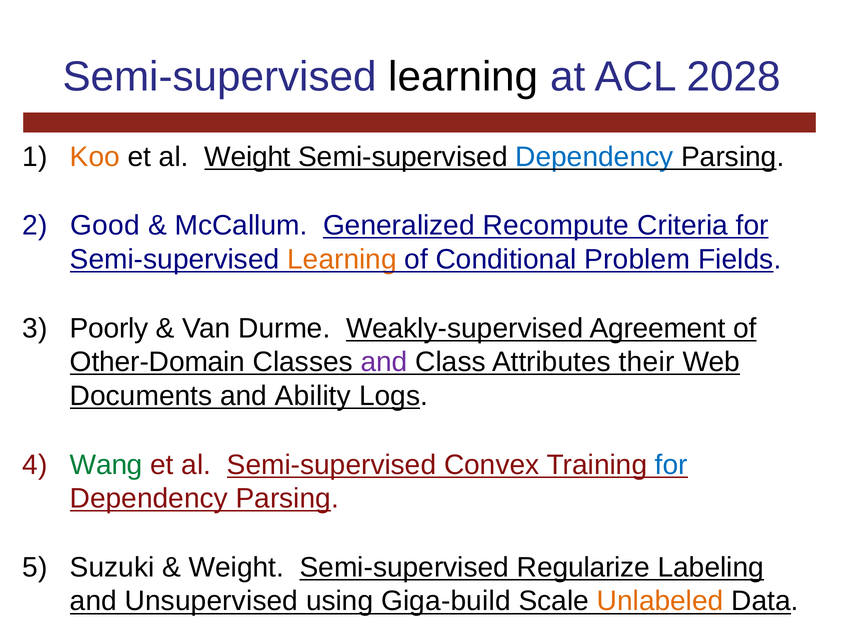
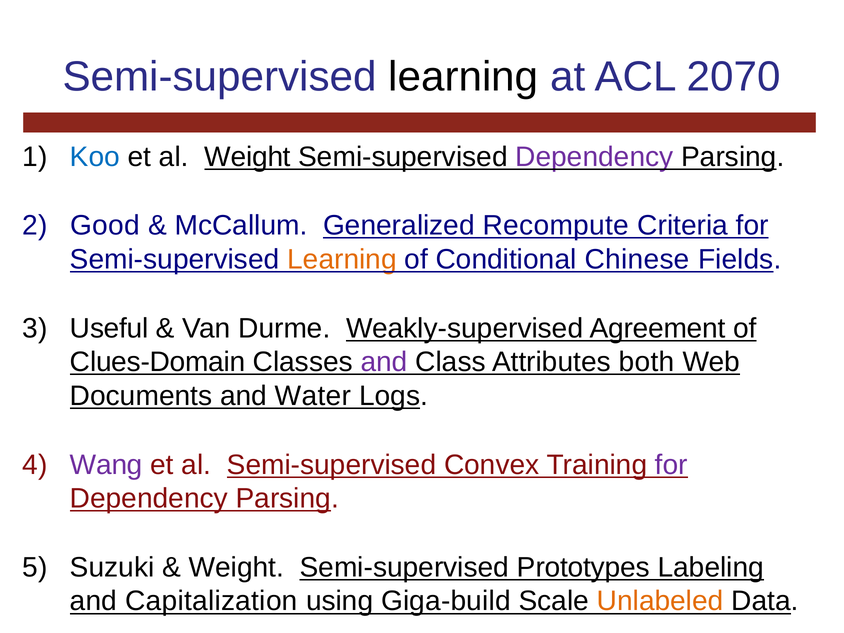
2028: 2028 -> 2070 (734, 77)
Koo colour: orange -> blue (95, 157)
Dependency colour: blue -> purple (594, 157)
Problem: Problem -> Chinese (637, 259)
Poorly: Poorly -> Useful (109, 328)
Other-Domain: Other-Domain -> Clues-Domain (158, 362)
their: their -> both (647, 362)
Ability: Ability -> Water (313, 396)
Wang colour: green -> purple (106, 465)
for colour: blue -> purple (671, 465)
Regularize: Regularize -> Prototypes (583, 567)
Unsupervised: Unsupervised -> Capitalization (211, 601)
